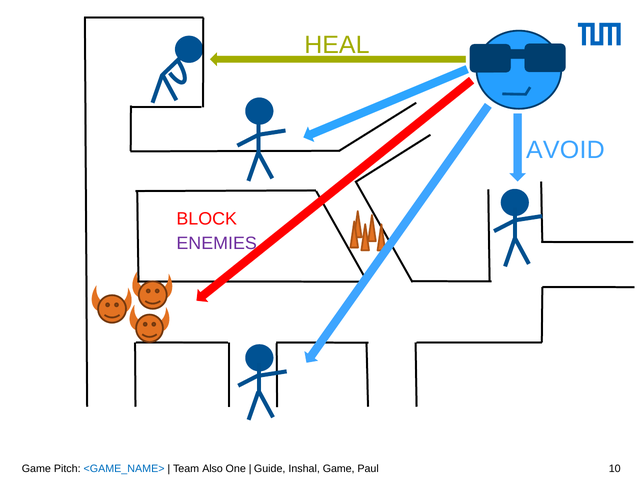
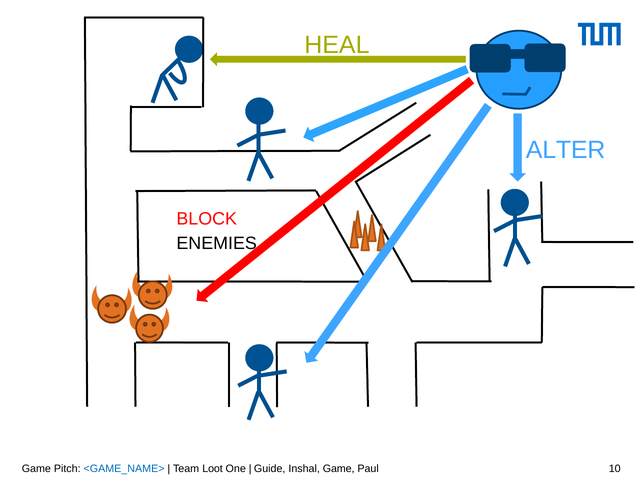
AVOID: AVOID -> ALTER (566, 150)
ENEMIES colour: purple -> black (217, 243)
Also: Also -> Loot (213, 469)
